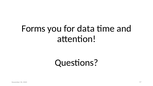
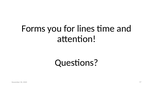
data: data -> lines (86, 29)
